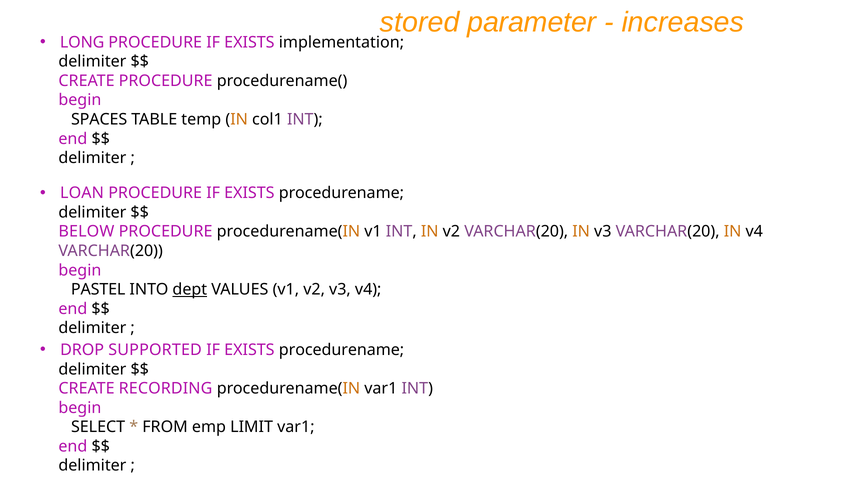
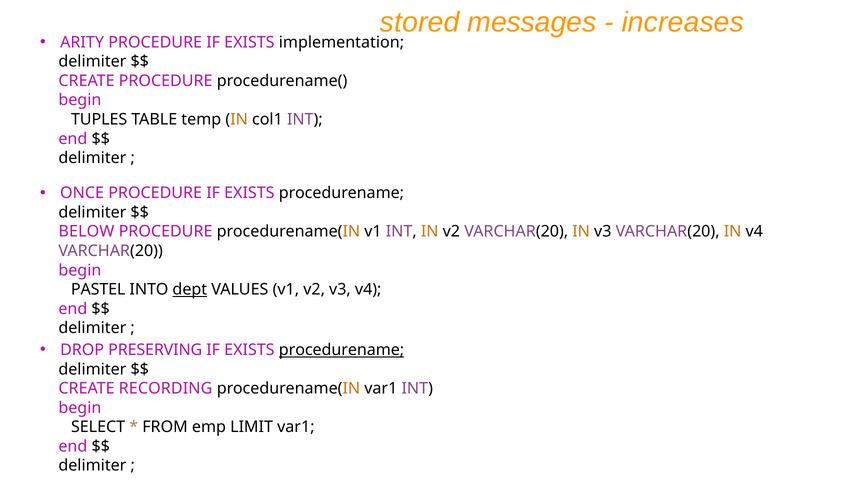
parameter: parameter -> messages (532, 22)
LONG: LONG -> ARITY (82, 42)
SPACES: SPACES -> TUPLES (99, 120)
LOAN: LOAN -> ONCE (82, 193)
SUPPORTED: SUPPORTED -> PRESERVING (155, 350)
procedurename underline: none -> present (341, 350)
